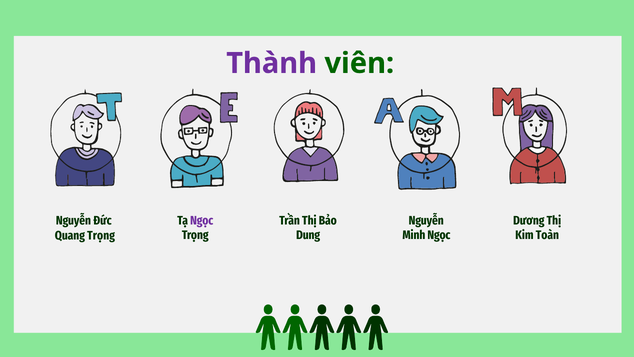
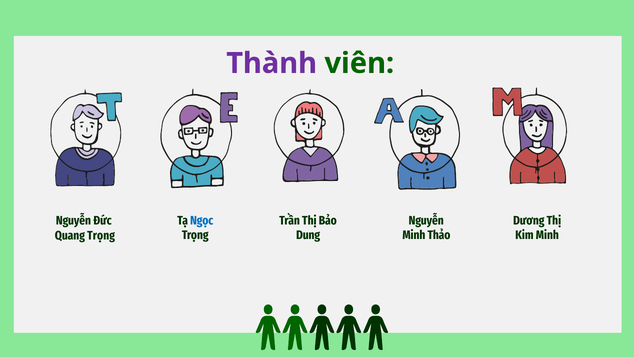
Ngọc colour: purple -> blue (202, 220)
Kim Toàn: Toàn -> Minh (547, 235)
Minh Ngọc: Ngọc -> Thảo (439, 235)
